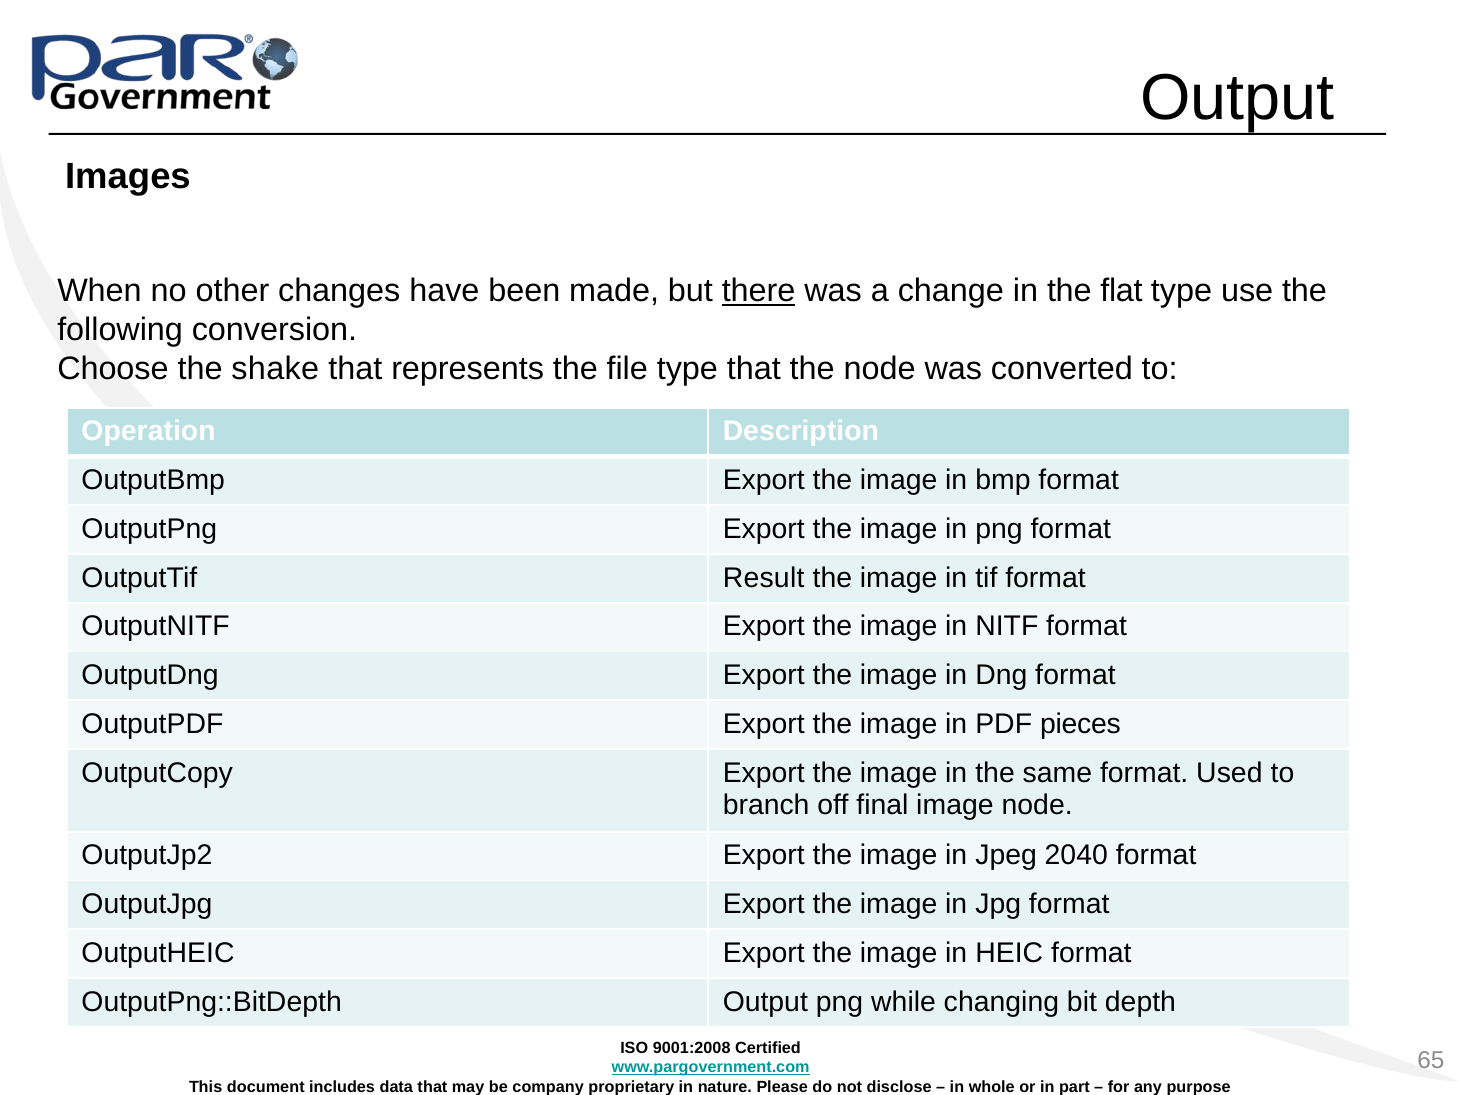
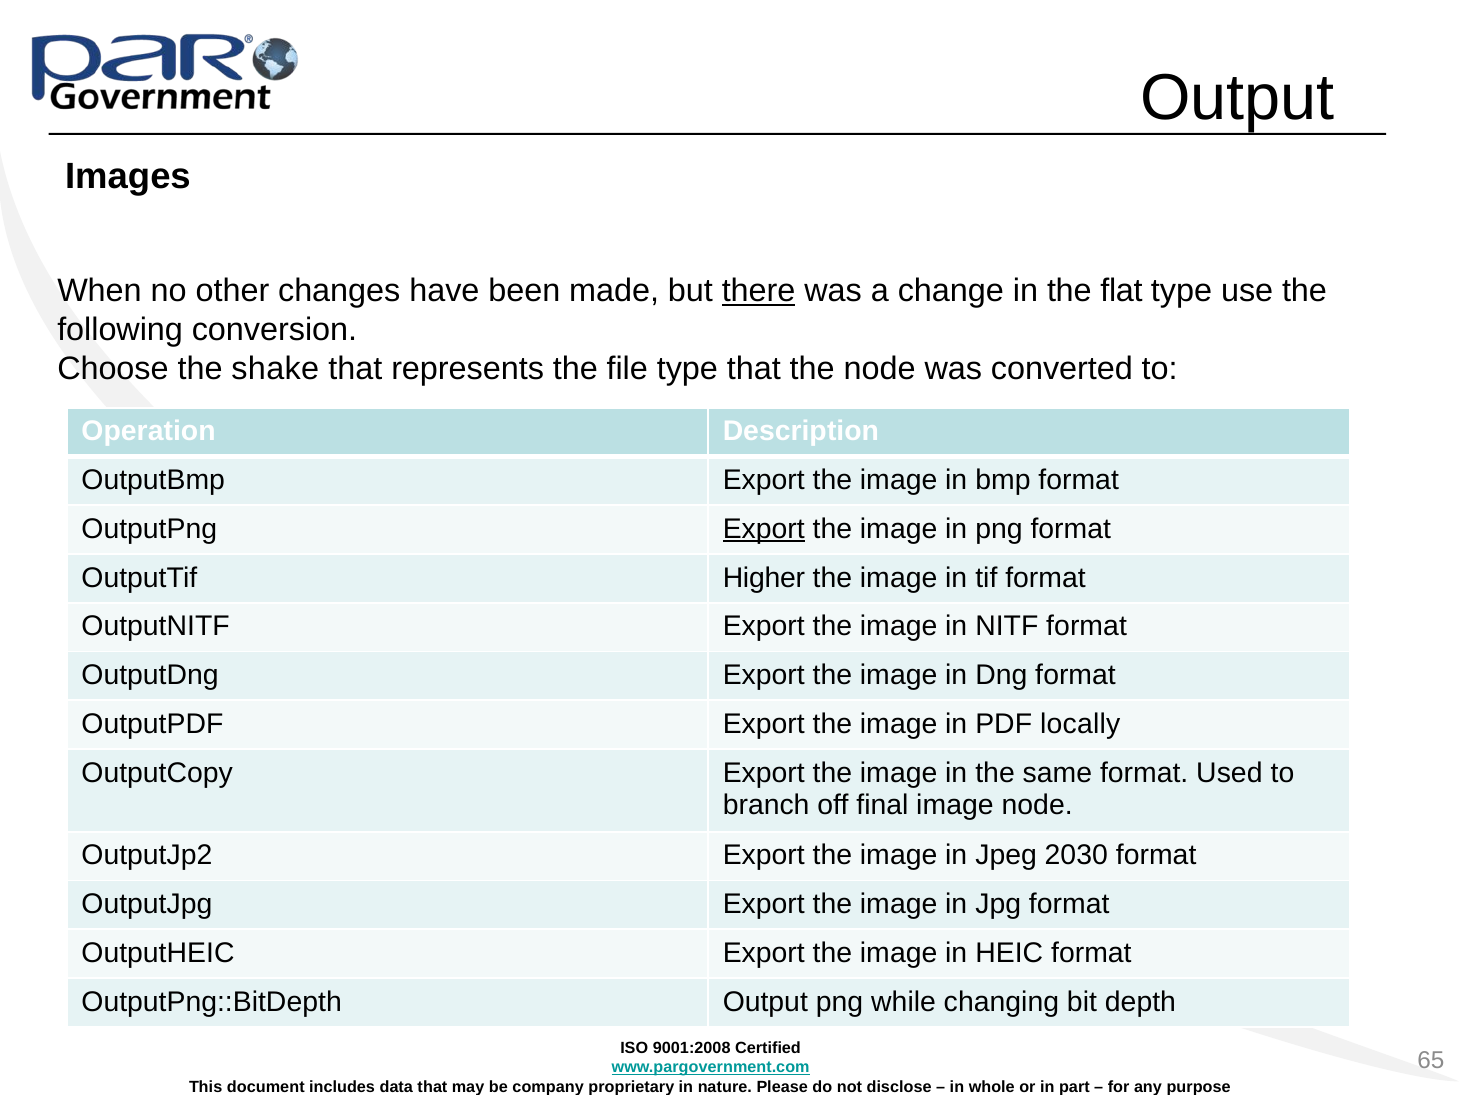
Export underline: none -> present (764, 529)
Result: Result -> Higher (764, 577)
pieces: pieces -> locally (1080, 724)
2040: 2040 -> 2030 (1076, 855)
